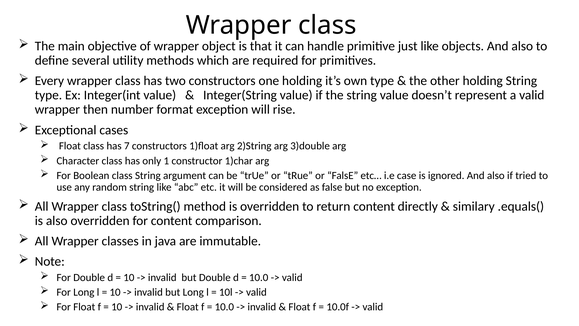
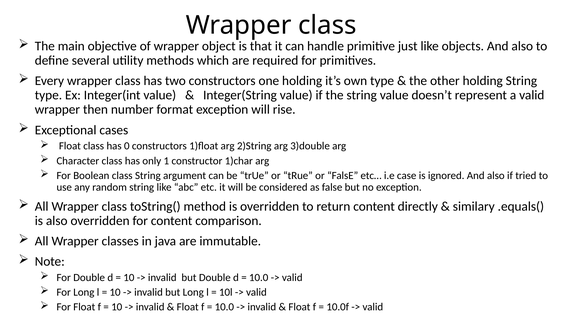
7: 7 -> 0 (127, 146)
